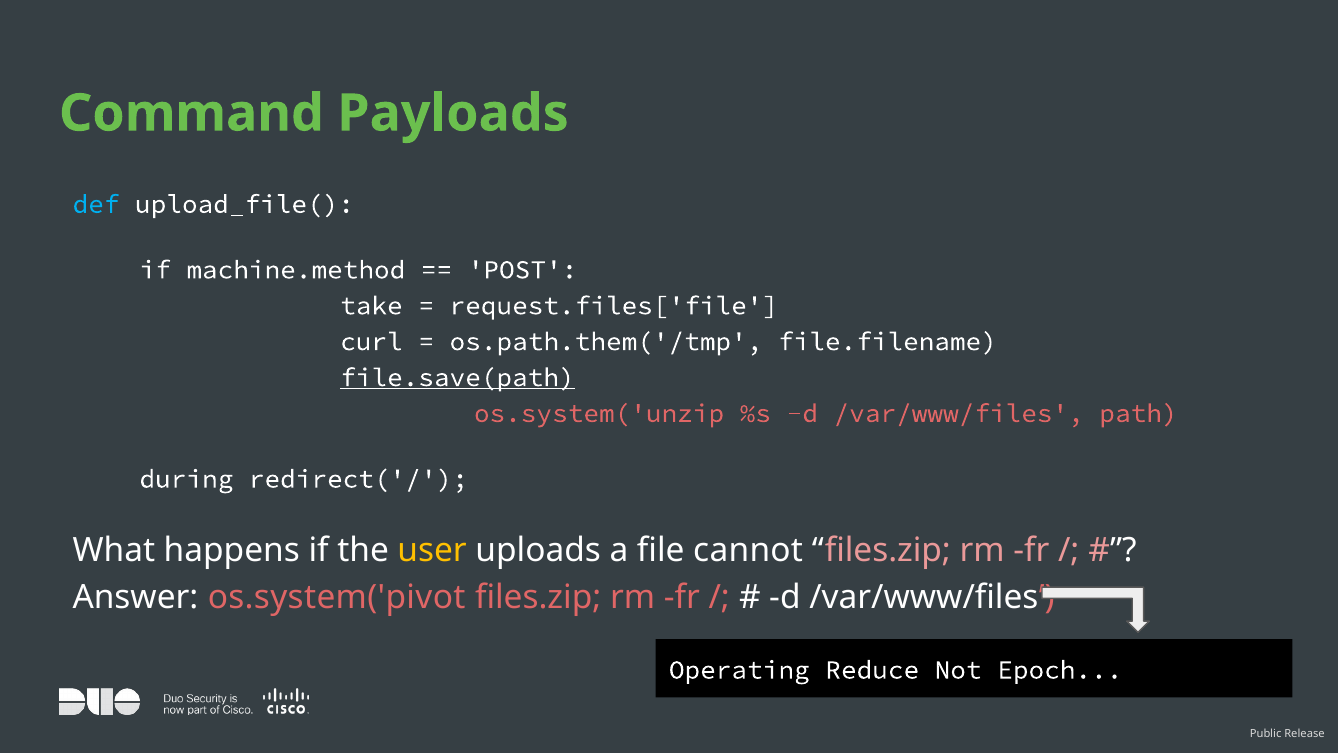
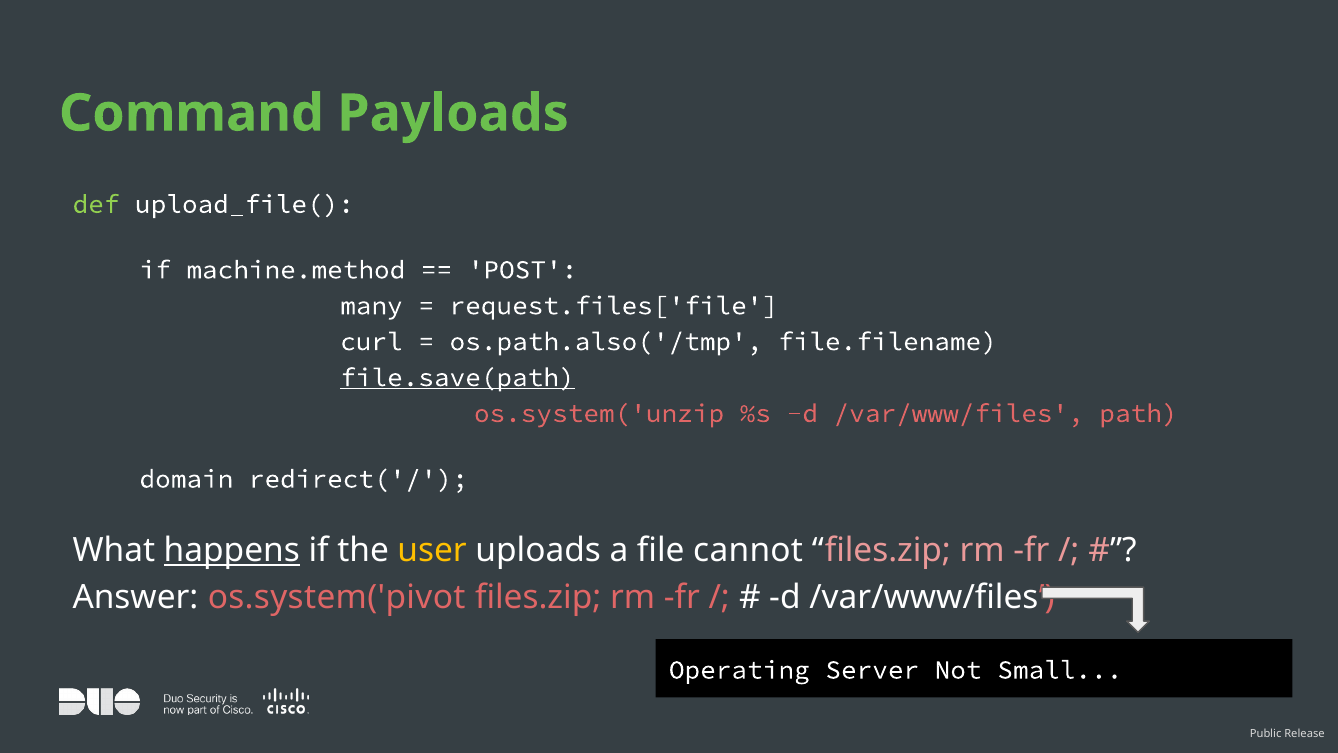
def colour: light blue -> light green (96, 204)
take: take -> many (371, 306)
os.path.them('/tmp: os.path.them('/tmp -> os.path.also('/tmp (606, 341)
during: during -> domain (186, 479)
happens underline: none -> present (232, 551)
Reduce: Reduce -> Server (872, 670)
Epoch: Epoch -> Small (1060, 670)
